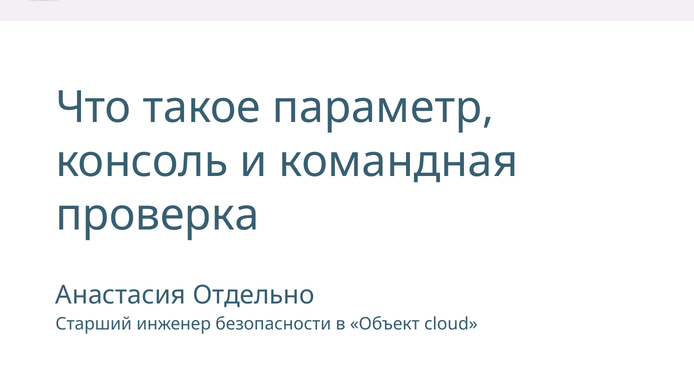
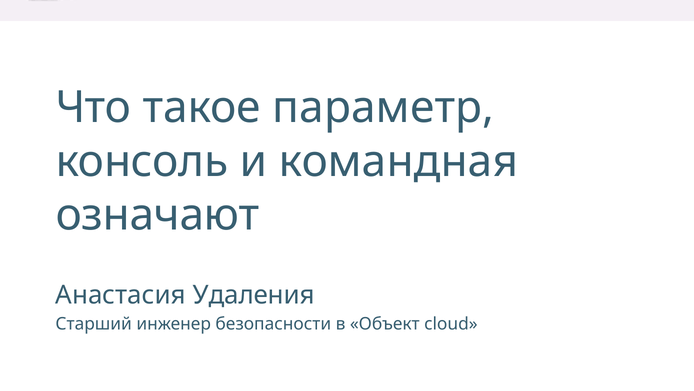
проверка: проверка -> означают (157, 215)
Отдельно: Отдельно -> Удаления (254, 294)
